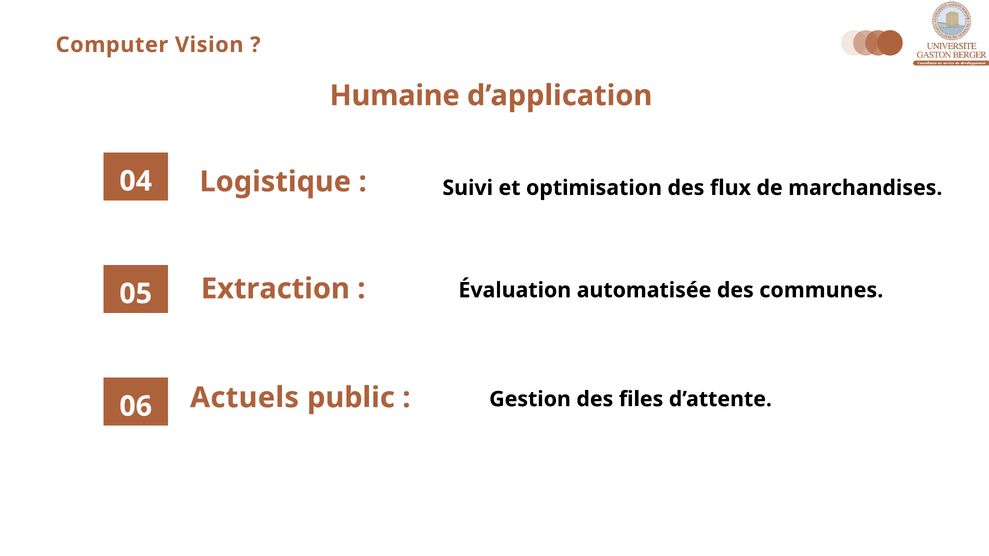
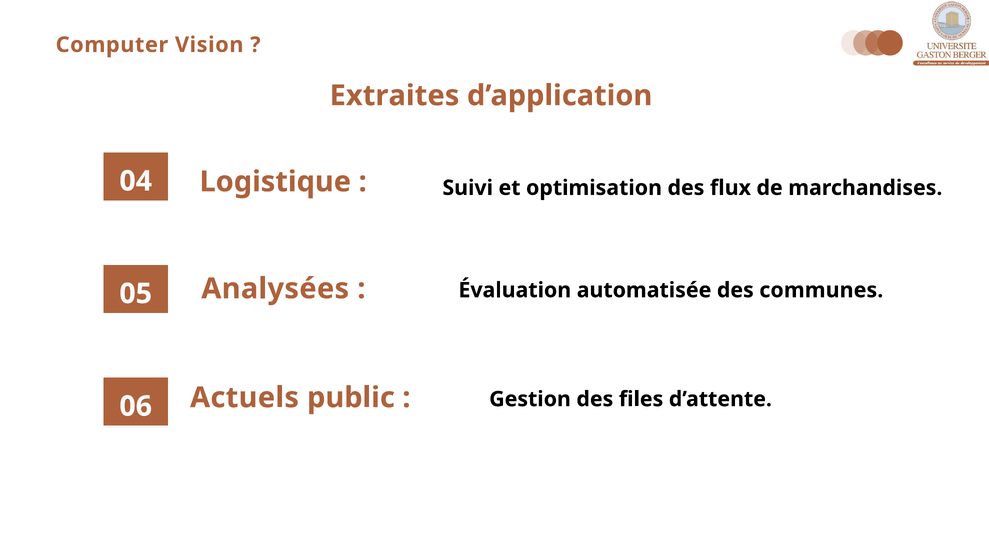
Humaine: Humaine -> Extraites (394, 96)
Extraction: Extraction -> Analysées (275, 289)
